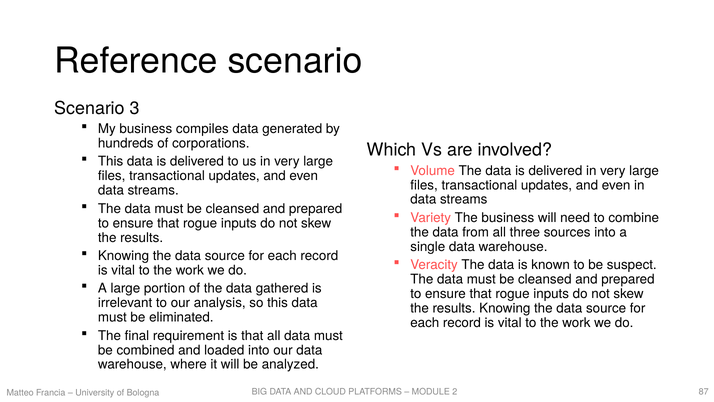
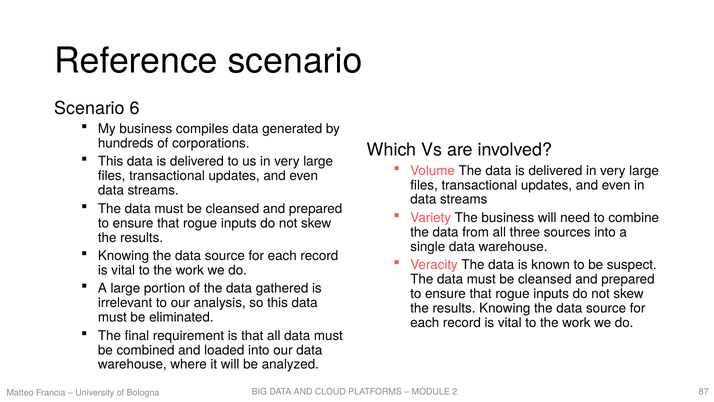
3: 3 -> 6 (135, 108)
